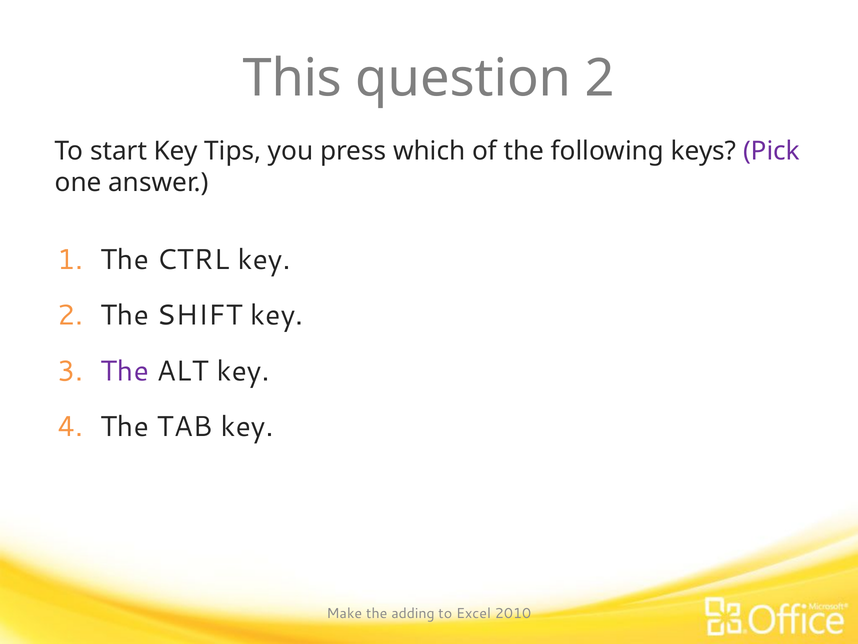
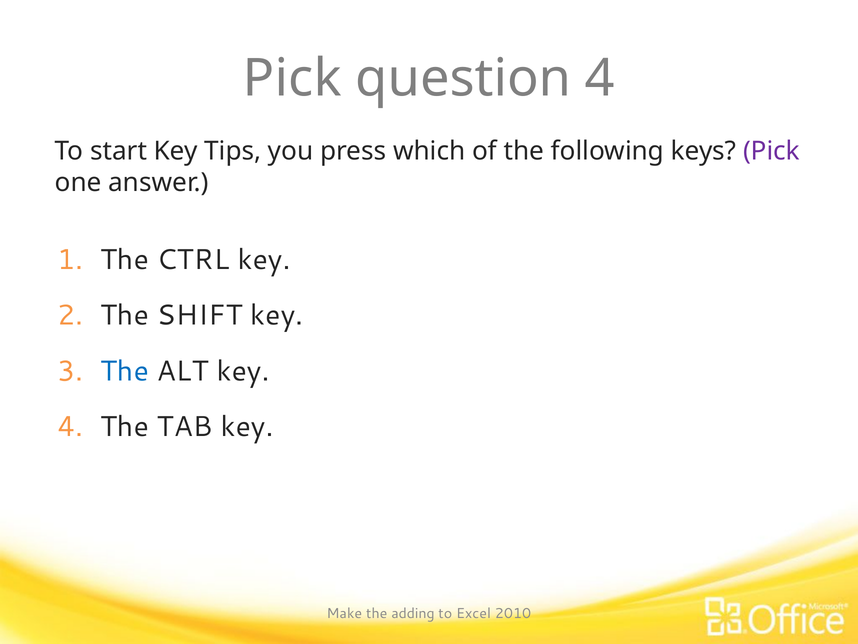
This: This -> Pick (292, 78)
question 2: 2 -> 4 (600, 78)
The colour: purple -> blue (125, 371)
